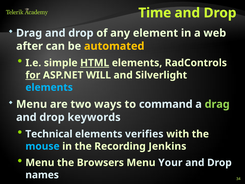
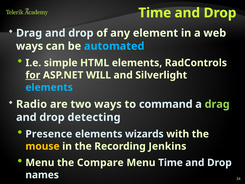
after: after -> ways (30, 46)
automated colour: yellow -> light blue (114, 46)
HTML underline: present -> none (95, 63)
Menu: Menu -> Radio (32, 104)
keywords: keywords -> detecting (94, 117)
Technical: Technical -> Presence (49, 134)
verifies: verifies -> wizards (144, 134)
mouse colour: light blue -> yellow (43, 146)
Browsers: Browsers -> Compare (100, 162)
Menu Your: Your -> Time (170, 162)
